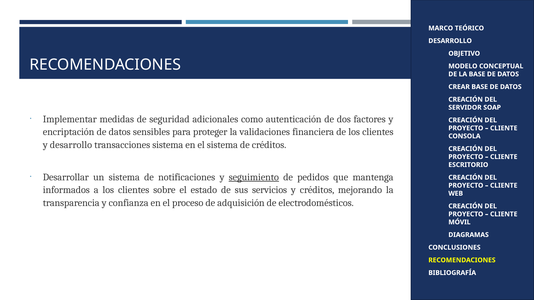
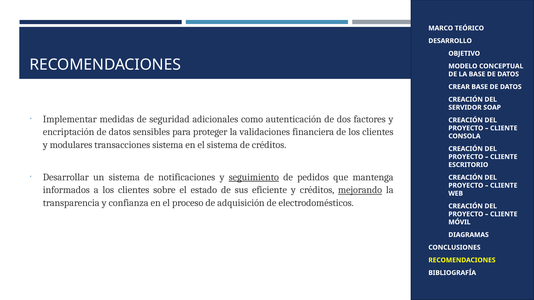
y desarrollo: desarrollo -> modulares (71, 145)
servicios: servicios -> eficiente (270, 190)
mejorando underline: none -> present (360, 190)
